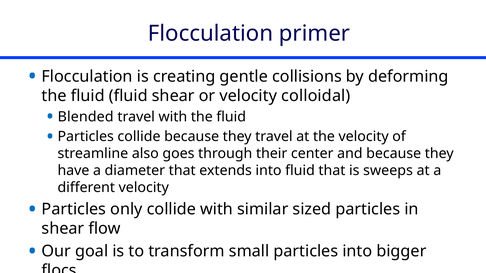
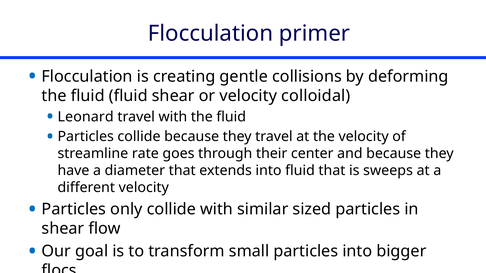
Blended: Blended -> Leonard (86, 117)
also: also -> rate (145, 154)
